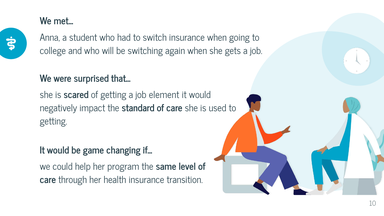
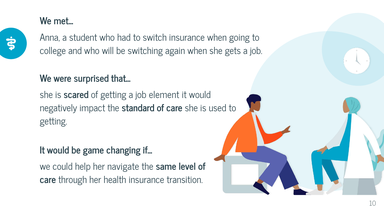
program: program -> navigate (123, 167)
